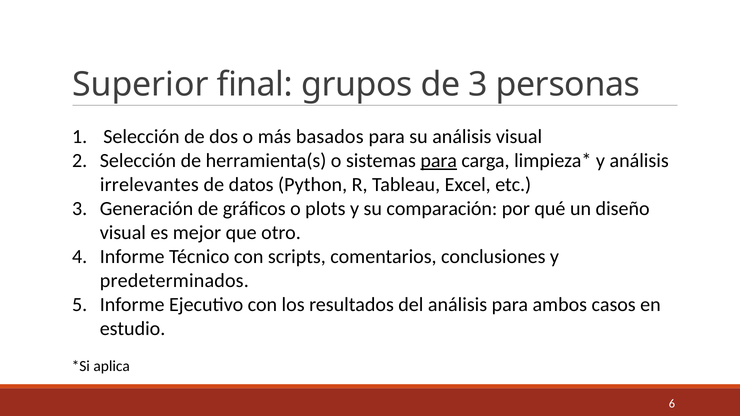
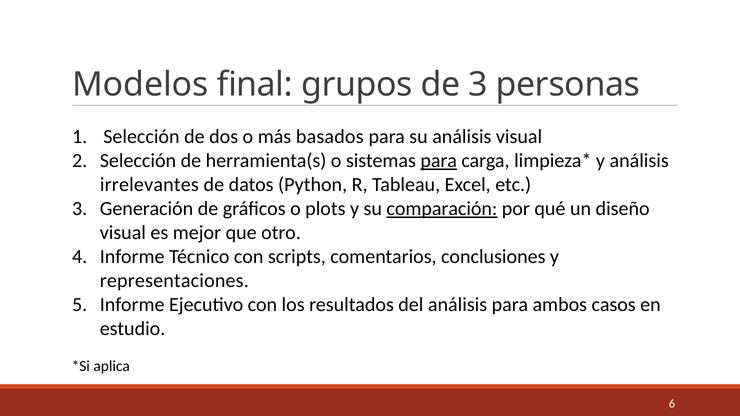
Superior: Superior -> Modelos (140, 85)
comparación underline: none -> present (442, 209)
predeterminados: predeterminados -> representaciones (174, 281)
